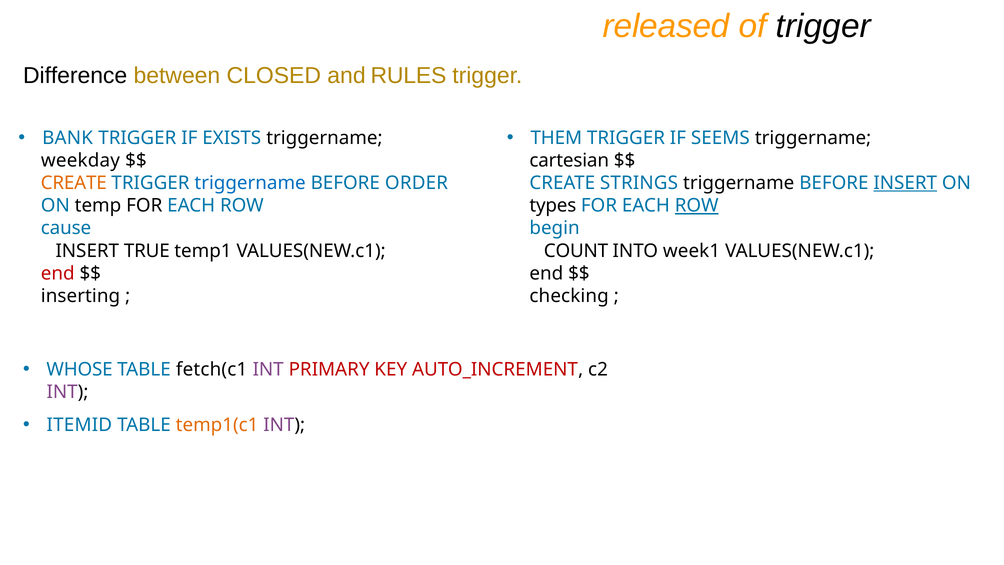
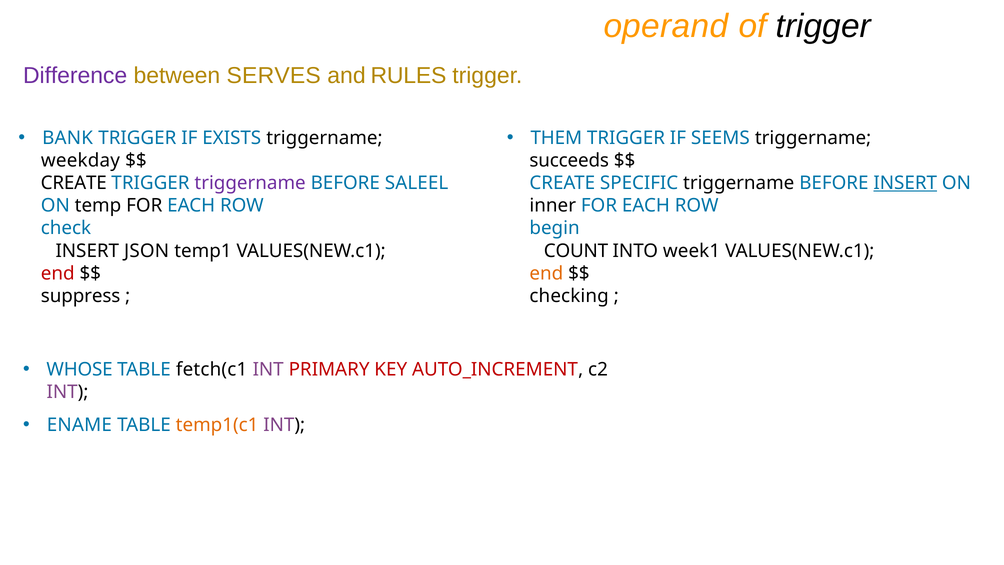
released: released -> operand (666, 26)
Difference colour: black -> purple (75, 75)
CLOSED: CLOSED -> SERVES (274, 75)
cartesian: cartesian -> succeeds (569, 160)
CREATE colour: orange -> black (74, 183)
triggername colour: blue -> purple (250, 183)
ORDER: ORDER -> SALEEL (417, 183)
STRINGS: STRINGS -> SPECIFIC (639, 183)
types: types -> inner (553, 206)
ROW underline: present -> none (697, 206)
cause: cause -> check (66, 228)
TRUE: TRUE -> JSON (147, 251)
end colour: black -> orange (546, 273)
inserting: inserting -> suppress (81, 296)
ITEMID: ITEMID -> ENAME (79, 425)
